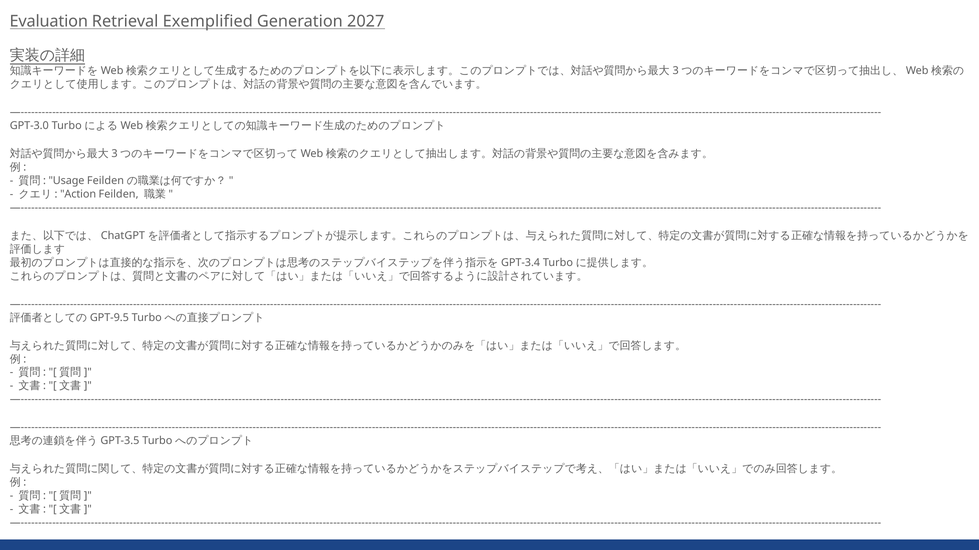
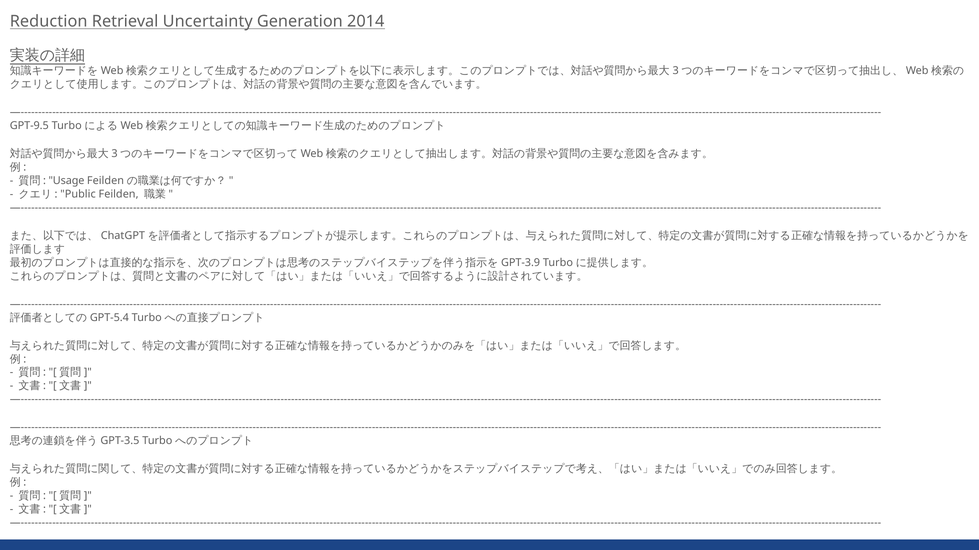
Evaluation: Evaluation -> Reduction (49, 21)
Exemplified: Exemplified -> Uncertainty (208, 21)
2027: 2027 -> 2014 (366, 21)
GPT-3.0: GPT-3.0 -> GPT-9.5 (29, 126)
Action: Action -> Public (78, 194)
GPT-3.4: GPT-3.4 -> GPT-3.9 (521, 263)
GPT-9.5: GPT-9.5 -> GPT-5.4 (109, 318)
